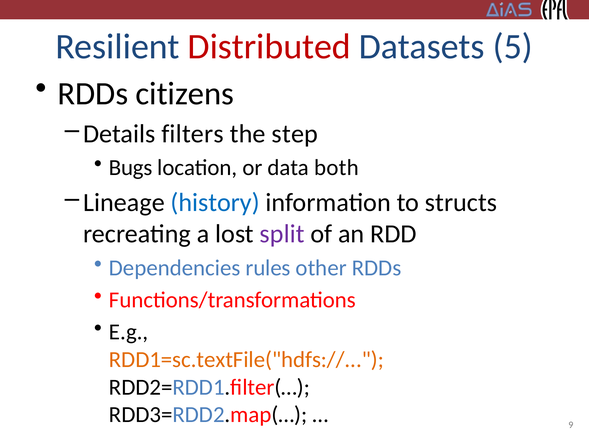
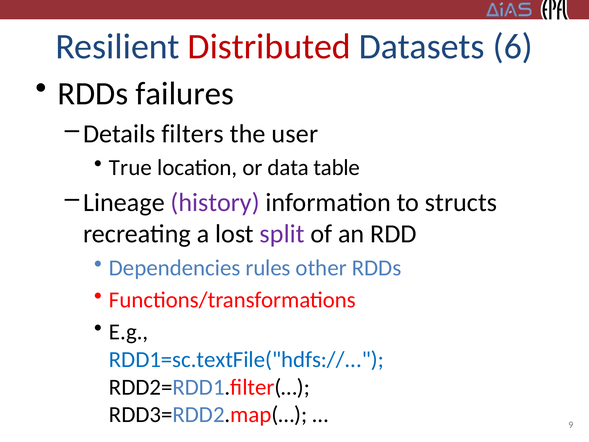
5: 5 -> 6 (513, 47)
citizens: citizens -> failures (185, 94)
step: step -> user (295, 134)
Bugs: Bugs -> True (130, 168)
both: both -> table (337, 168)
history colour: blue -> purple (215, 202)
RDD1=sc.textFile("hdfs:// colour: orange -> blue (246, 359)
